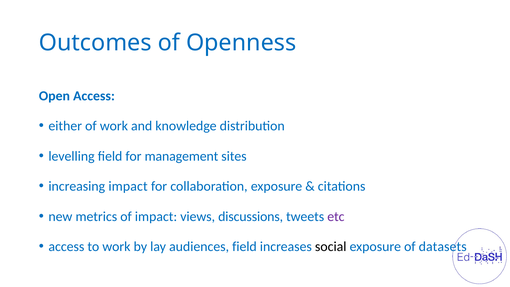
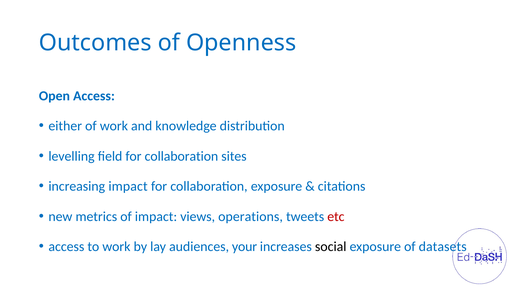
field for management: management -> collaboration (181, 156)
discussions: discussions -> operations (251, 216)
etc colour: purple -> red (336, 216)
audiences field: field -> your (245, 247)
